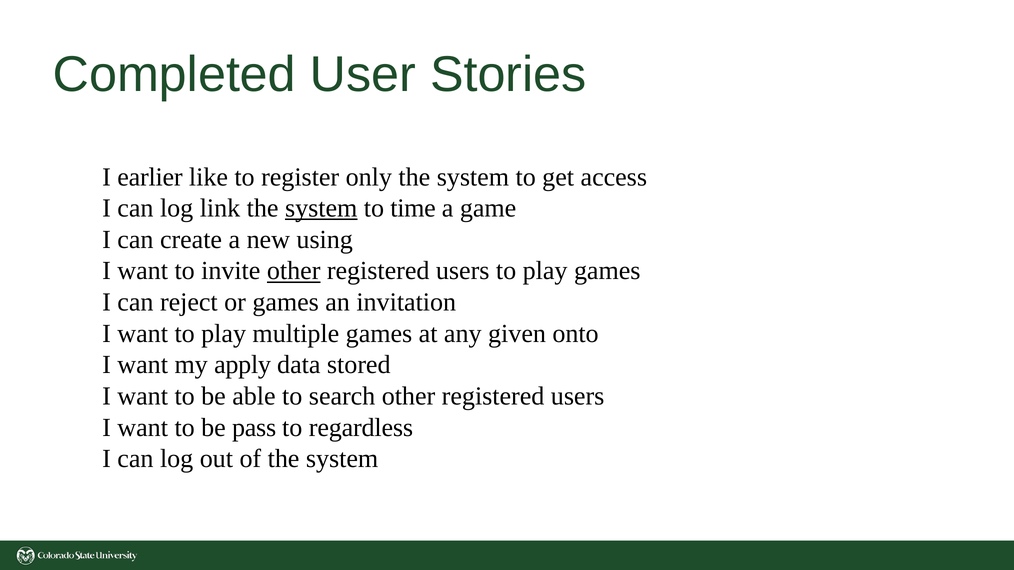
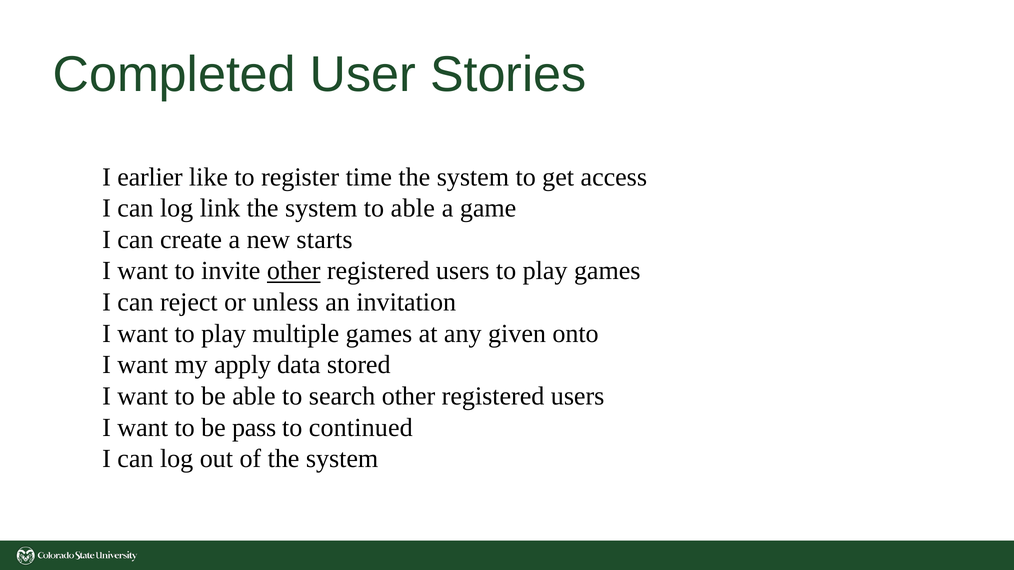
only: only -> time (369, 177)
system underline: present -> none (321, 208)
to time: time -> able (413, 208)
using: using -> starts (325, 240)
or games: games -> unless (286, 302)
regardless: regardless -> continued (361, 428)
